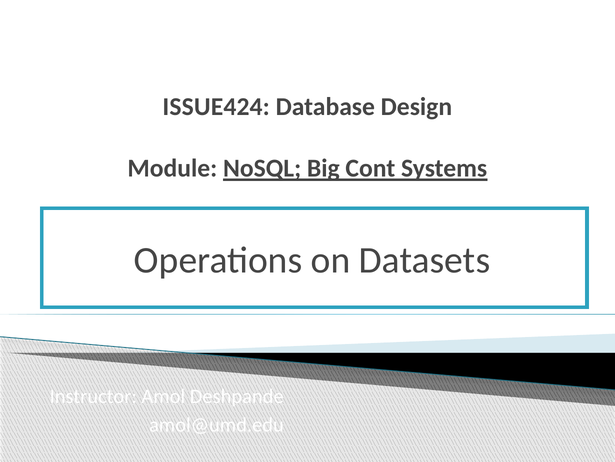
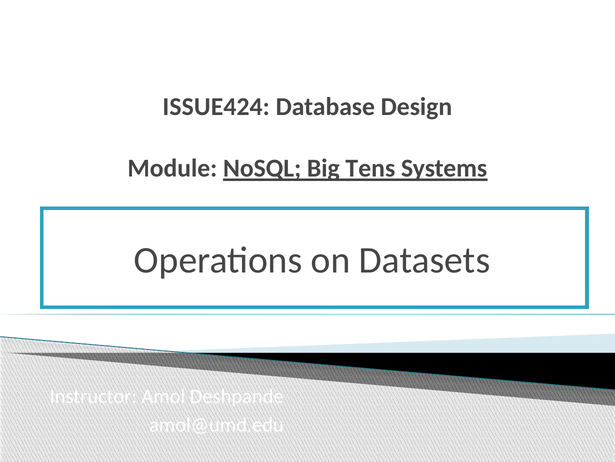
Cont: Cont -> Tens (370, 168)
